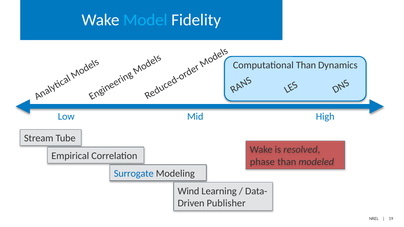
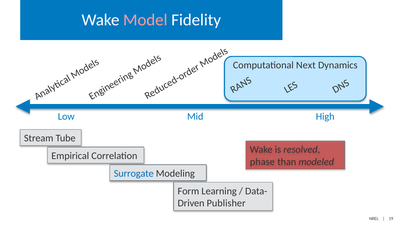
Model colour: light blue -> pink (145, 20)
Computational Than: Than -> Next (306, 65)
Wind: Wind -> Form (188, 191)
